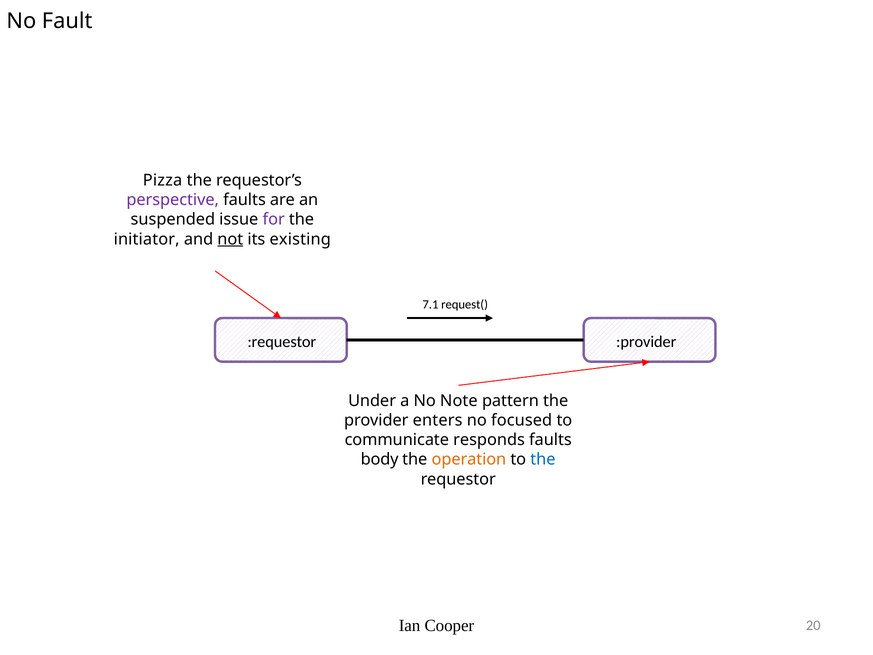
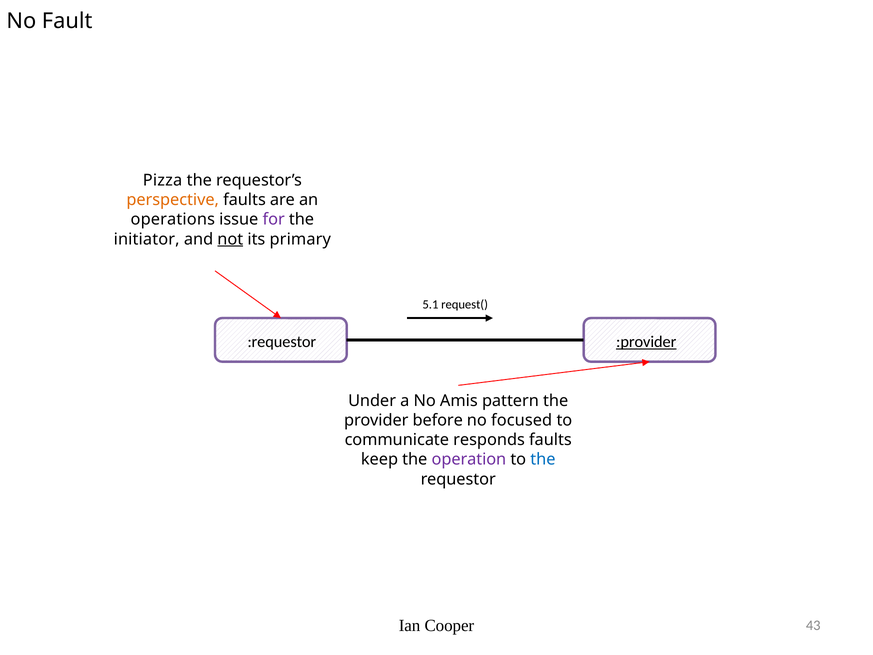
perspective colour: purple -> orange (173, 200)
suspended: suspended -> operations (173, 219)
existing: existing -> primary (300, 239)
7.1: 7.1 -> 5.1 (430, 304)
:provider underline: none -> present (646, 342)
Note: Note -> Amis (459, 400)
enters: enters -> before (438, 420)
body: body -> keep (379, 459)
operation colour: orange -> purple (469, 459)
20: 20 -> 43 (813, 625)
